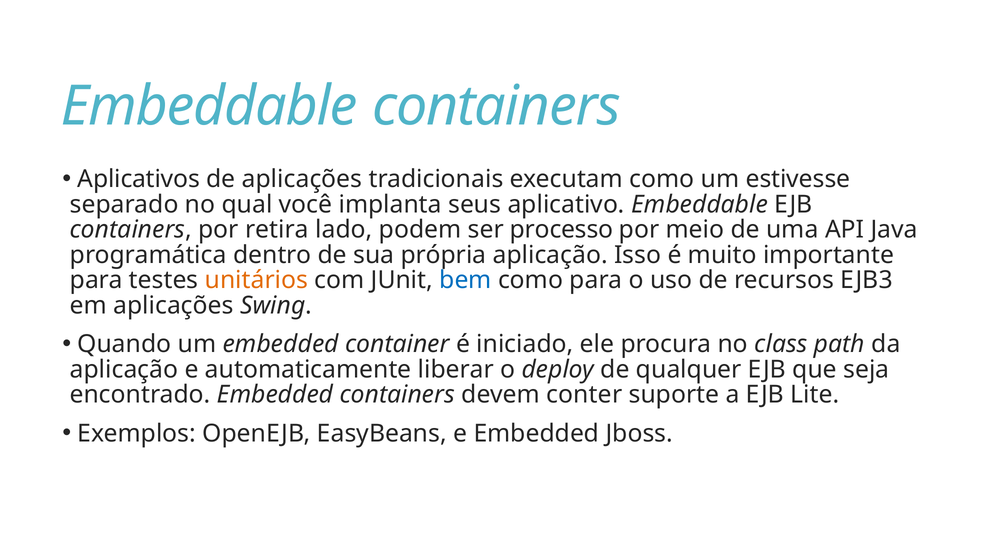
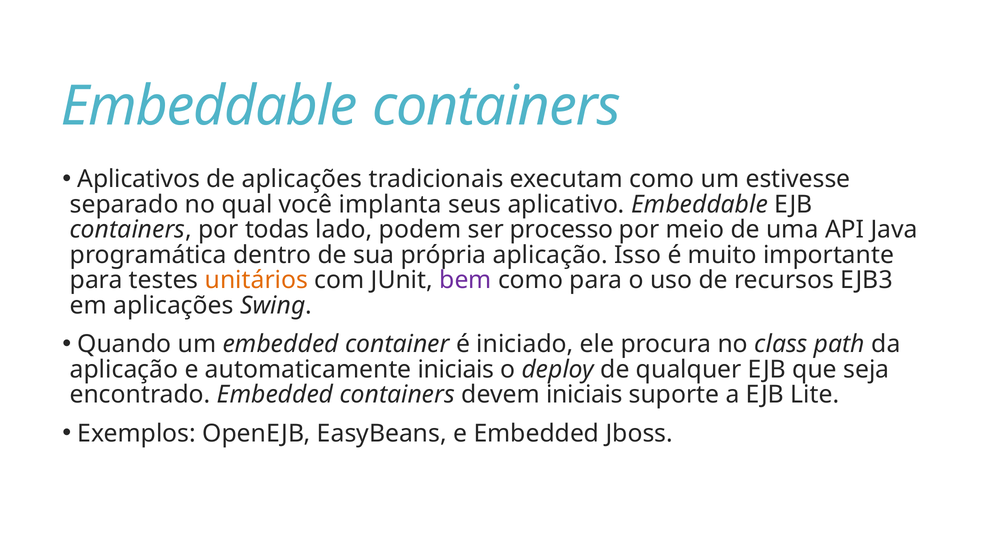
retira: retira -> todas (277, 230)
bem colour: blue -> purple (465, 280)
automaticamente liberar: liberar -> iniciais (456, 369)
devem conter: conter -> iniciais (584, 395)
